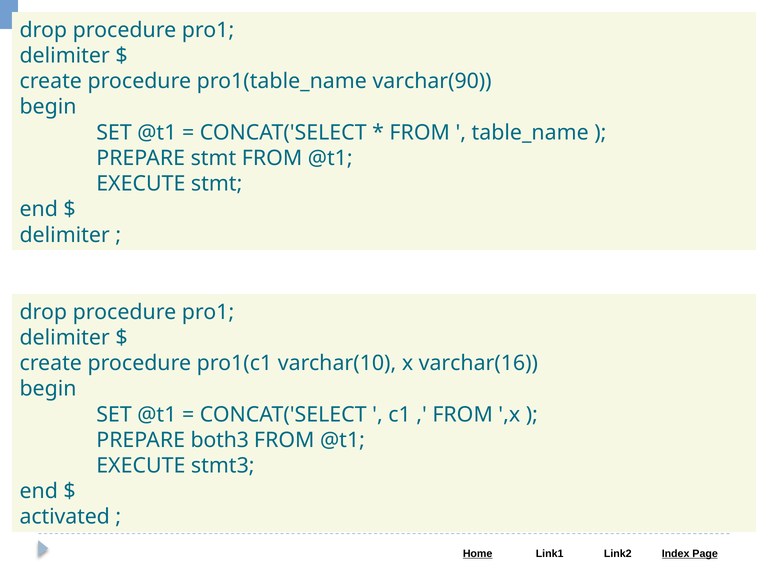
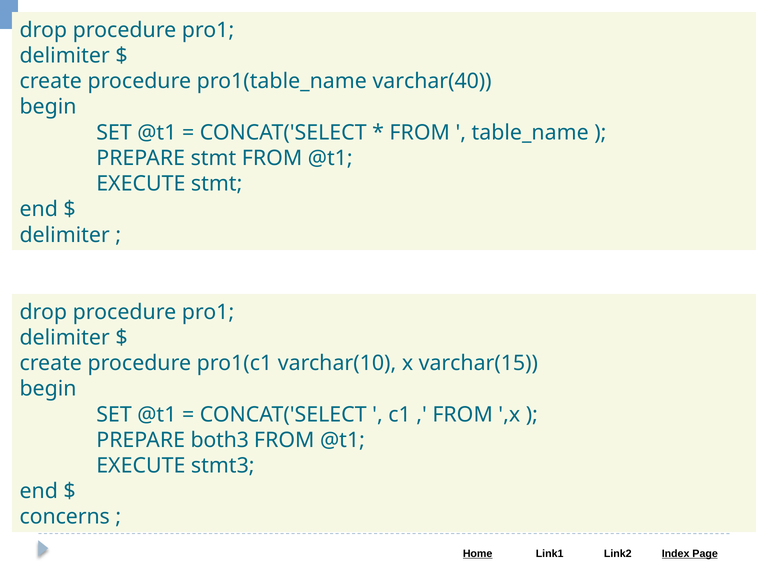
varchar(90: varchar(90 -> varchar(40 (432, 81)
varchar(16: varchar(16 -> varchar(15 (478, 363)
activated: activated -> concerns (65, 517)
